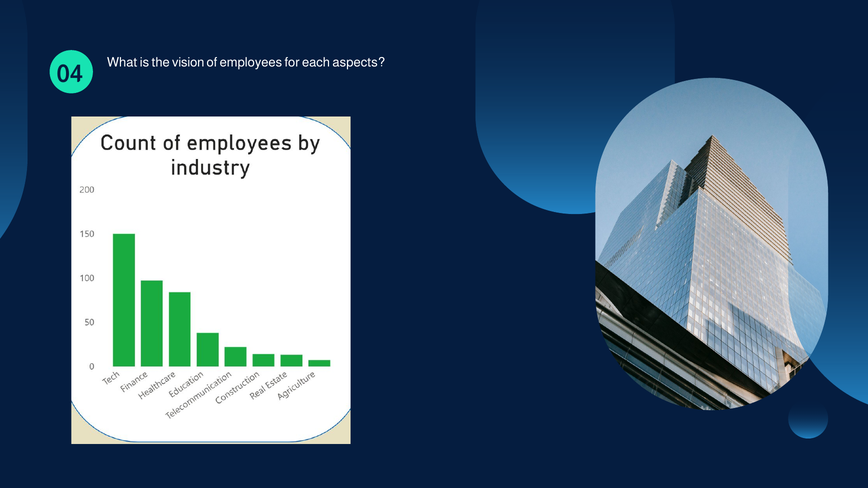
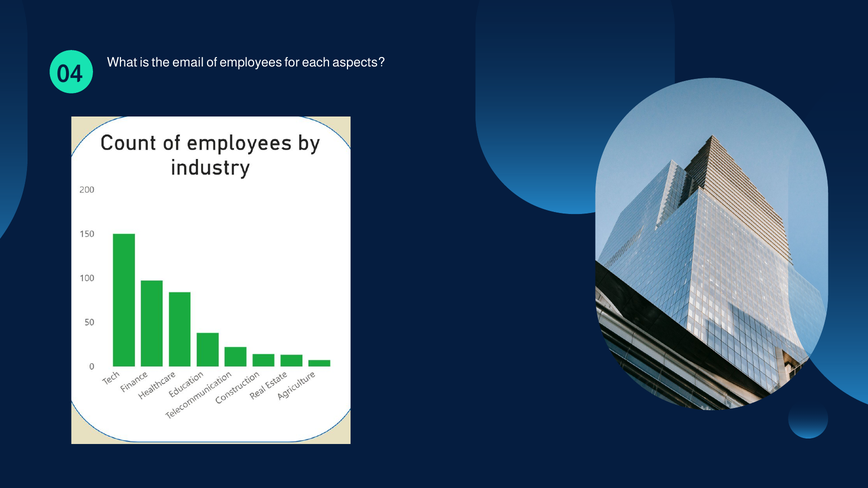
vision: vision -> email (188, 62)
